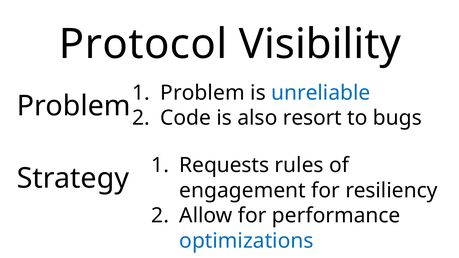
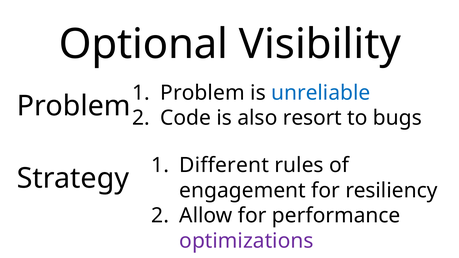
Protocol: Protocol -> Optional (143, 44)
Requests: Requests -> Different (224, 165)
optimizations colour: blue -> purple (246, 241)
